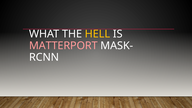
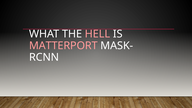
HELL colour: yellow -> pink (98, 34)
